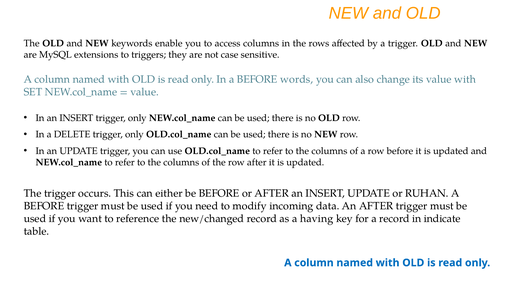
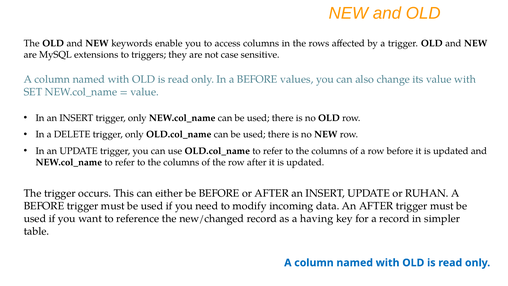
words: words -> values (297, 79)
indicate: indicate -> simpler (442, 219)
